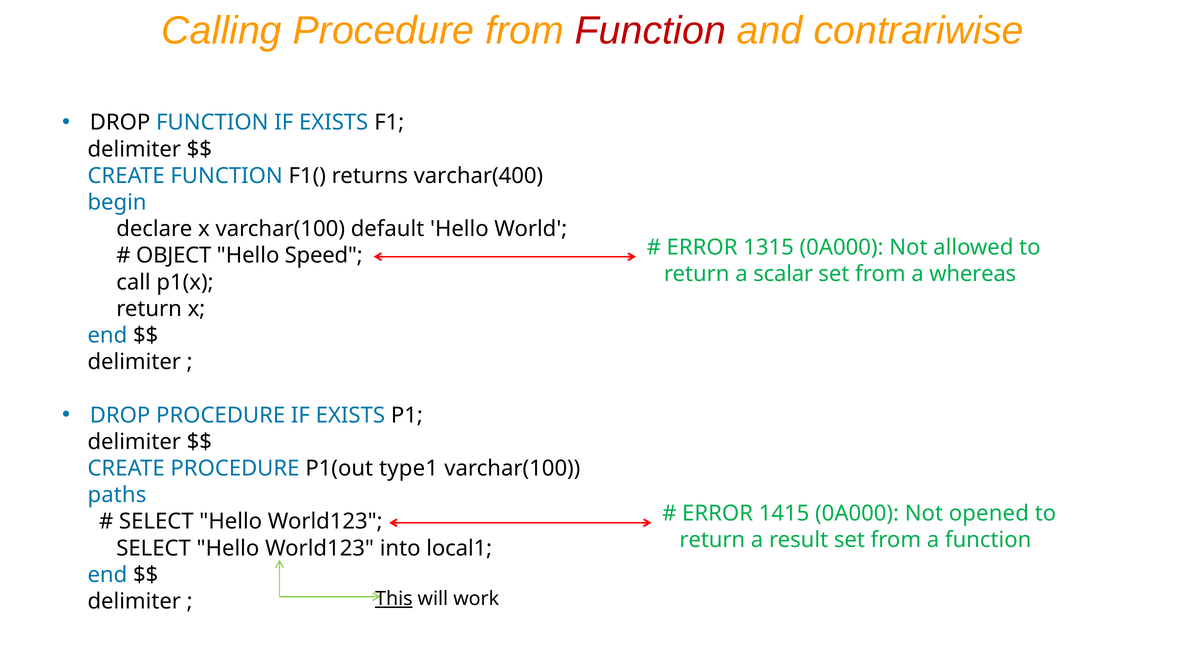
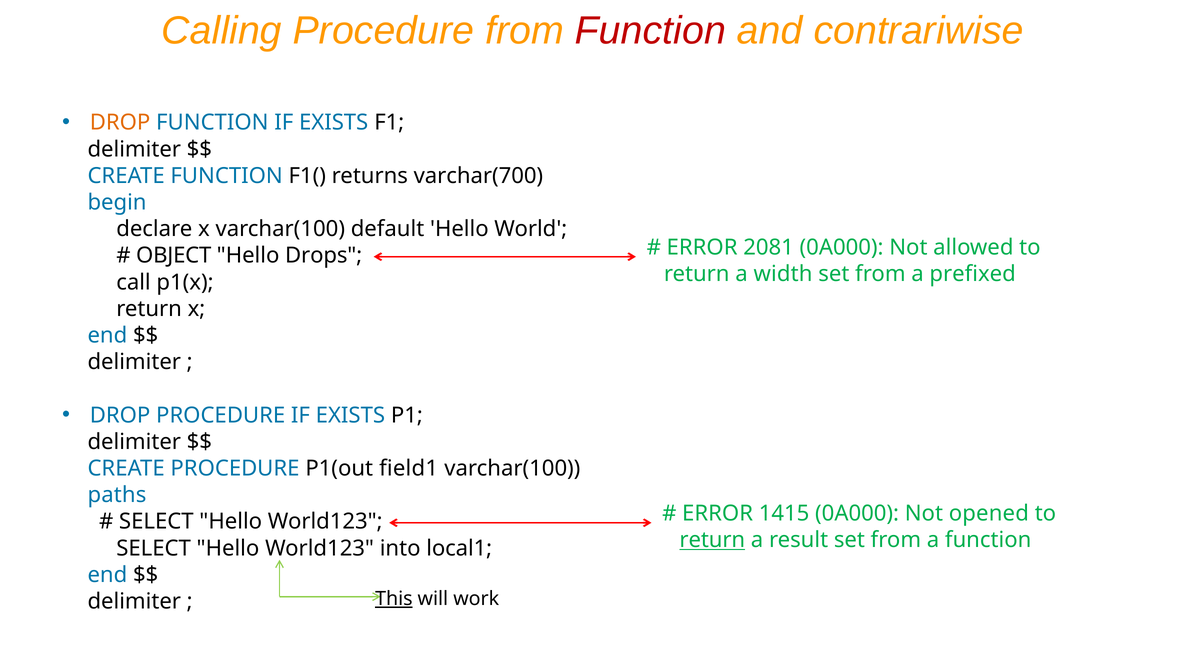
DROP colour: black -> orange (120, 122)
varchar(400: varchar(400 -> varchar(700 (478, 176)
1315: 1315 -> 2081 (769, 247)
Speed: Speed -> Drops (324, 255)
scalar: scalar -> width (783, 274)
whereas: whereas -> prefixed (973, 274)
type1: type1 -> field1 (409, 468)
return underline: none -> present (712, 539)
